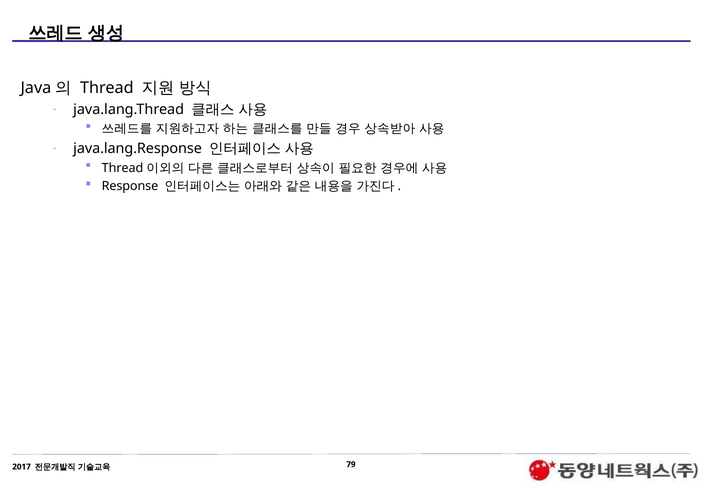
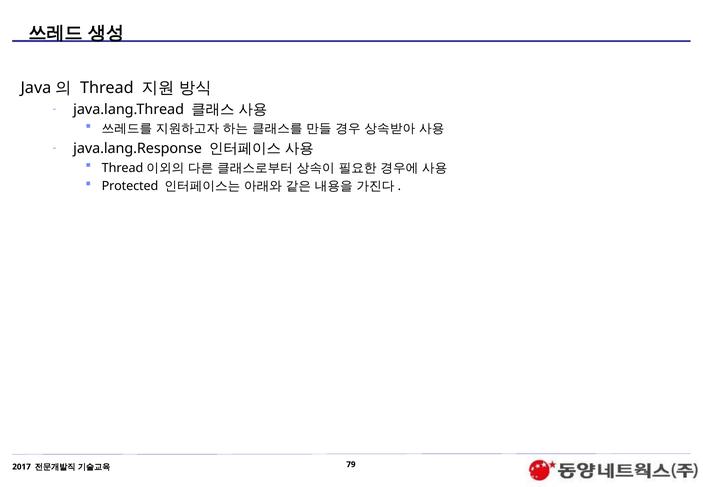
Response: Response -> Protected (130, 186)
